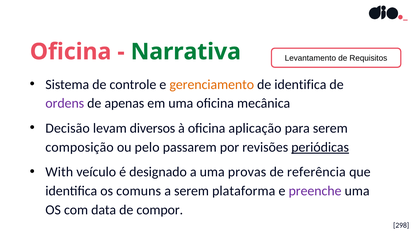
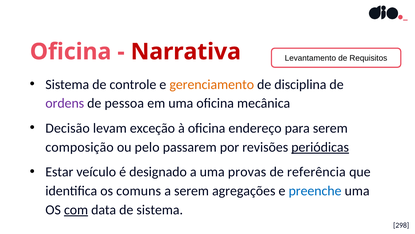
Narrativa colour: green -> red (186, 52)
de identifica: identifica -> disciplina (300, 84)
apenas: apenas -> pessoa (124, 103)
diversos: diversos -> exceção (152, 128)
aplicação: aplicação -> endereço (255, 128)
With: With -> Estar (59, 171)
plataforma: plataforma -> agregações (244, 190)
preenche colour: purple -> blue (315, 190)
com underline: none -> present (76, 209)
de compor: compor -> sistema (160, 209)
